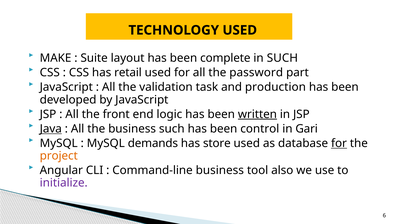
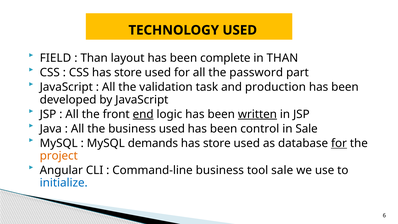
MAKE: MAKE -> FIELD (55, 58)
Suite: Suite -> Than (94, 58)
in SUCH: SUCH -> THAN (282, 58)
CSS has retail: retail -> store (128, 73)
end underline: none -> present (143, 114)
Java underline: present -> none (51, 129)
business such: such -> used (172, 129)
in Gari: Gari -> Sale (307, 129)
tool also: also -> sale (282, 170)
initialize colour: purple -> blue (64, 183)
